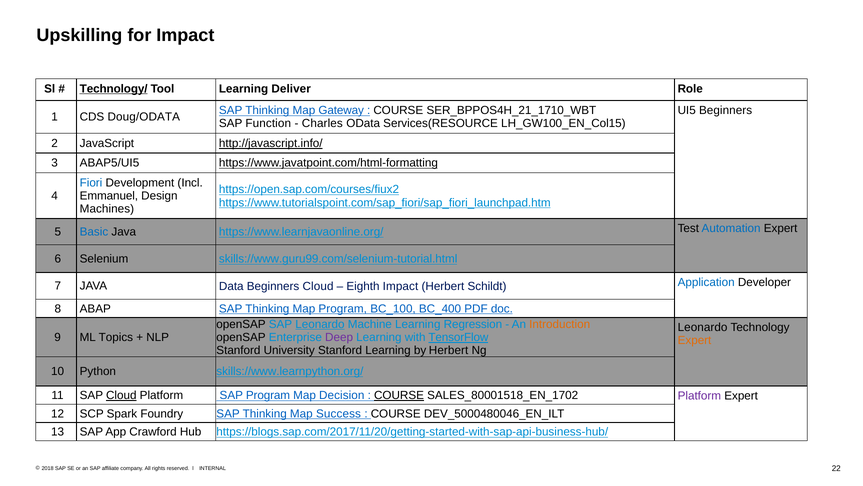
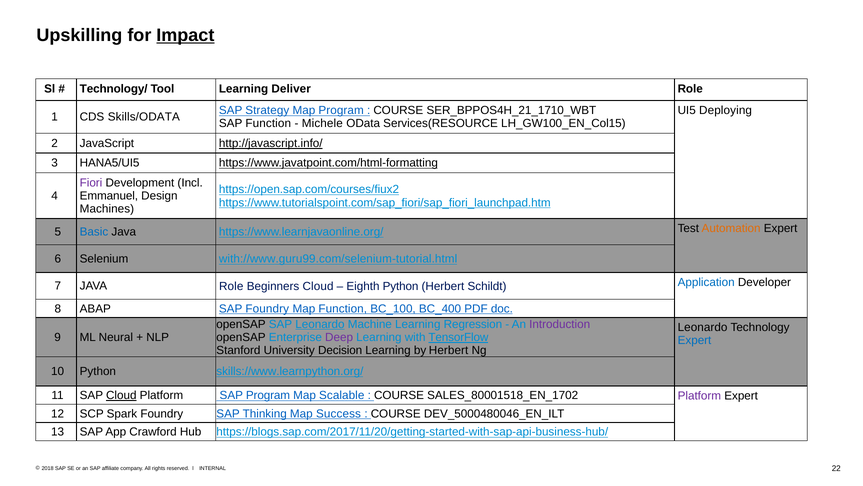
Impact underline: none -> present (185, 35)
Technology/ underline: present -> none (114, 89)
Thinking: Thinking -> Strategy (267, 110)
Map Gateway: Gateway -> Program (341, 110)
UI5 Beginners: Beginners -> Deploying (726, 110)
Doug/ODATA: Doug/ODATA -> Skills/ODATA (144, 117)
Charles: Charles -> Michele (322, 123)
ABAP5/UI5: ABAP5/UI5 -> HANA5/UI5 (110, 163)
Fiori colour: blue -> purple (91, 183)
Automation colour: blue -> orange (731, 228)
skills://www.guru99.com/selenium-tutorial.html: skills://www.guru99.com/selenium-tutorial.html -> with://www.guru99.com/selenium-tutorial.html (338, 259)
JAVA Data: Data -> Role (231, 286)
Eighth Impact: Impact -> Python (401, 286)
ABAP SAP Thinking: Thinking -> Foundry (267, 308)
Map Program: Program -> Function (343, 308)
Introduction colour: orange -> purple (560, 324)
Topics: Topics -> Neural (116, 337)
Expert colour: orange -> blue (695, 340)
University Stanford: Stanford -> Decision (340, 350)
Decision: Decision -> Scalable (342, 395)
COURSE underline: present -> none (399, 395)
